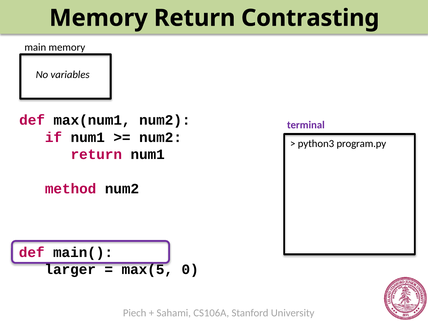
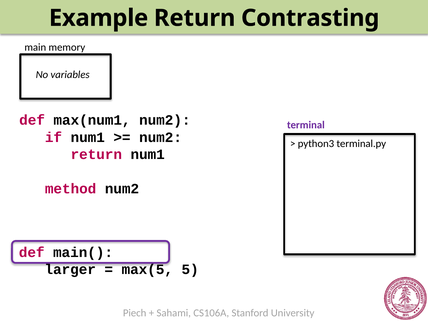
Memory: Memory -> Example (99, 18)
program.py: program.py -> terminal.py (361, 144)
0: 0 -> 5 (190, 269)
